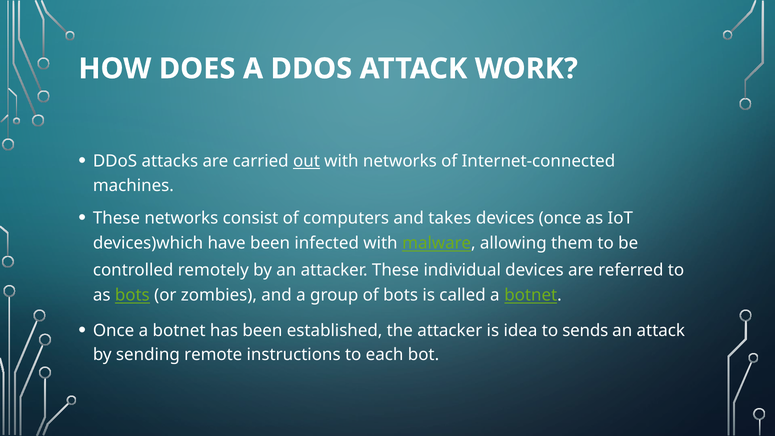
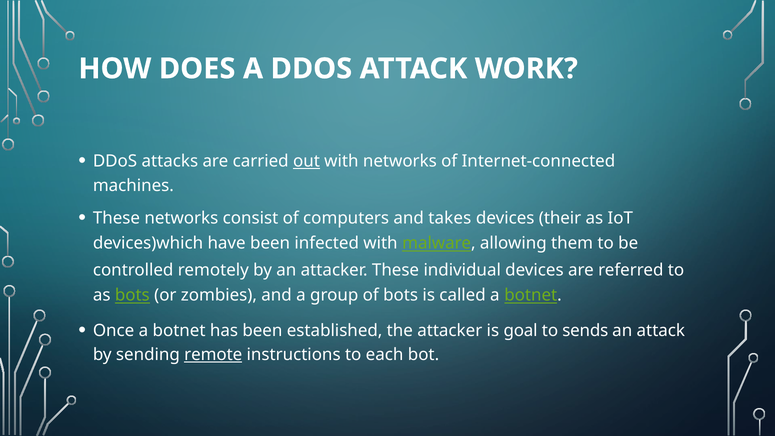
devices once: once -> their (560, 218)
idea: idea -> goal (521, 330)
remote underline: none -> present (213, 355)
